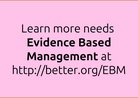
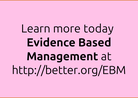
needs: needs -> today (99, 29)
